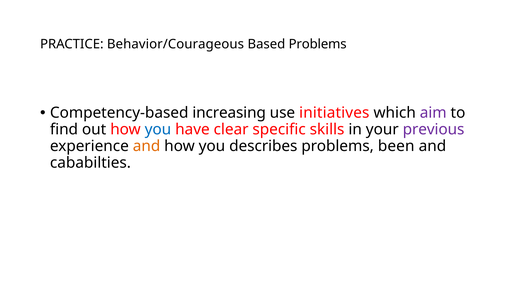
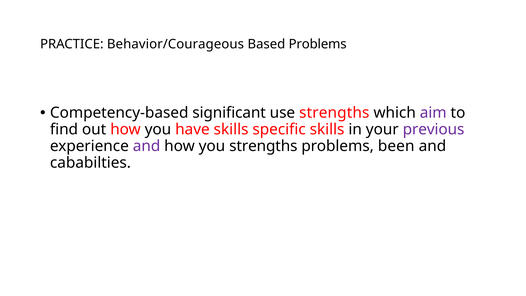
increasing: increasing -> significant (229, 113)
use initiatives: initiatives -> strengths (334, 113)
you colour: blue -> black (158, 129)
have clear: clear -> skills (231, 129)
and colour: orange -> purple (147, 146)
you describes: describes -> strengths (263, 146)
